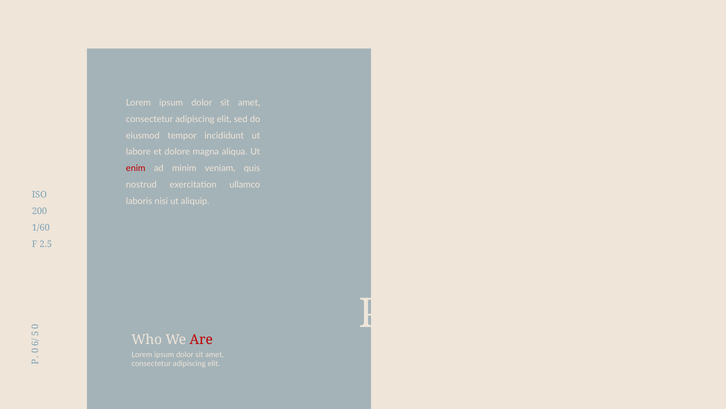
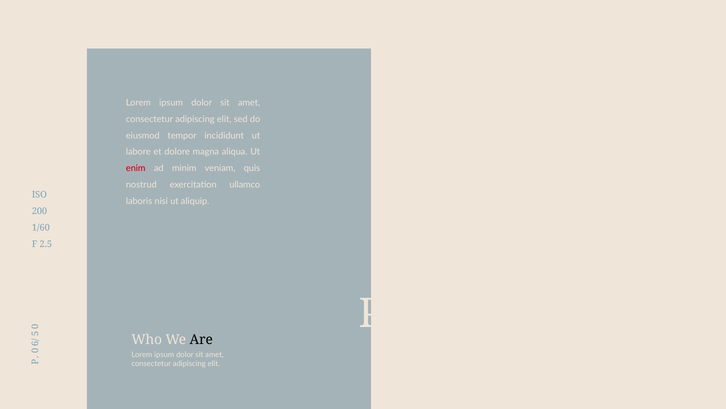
Are colour: red -> black (201, 339)
